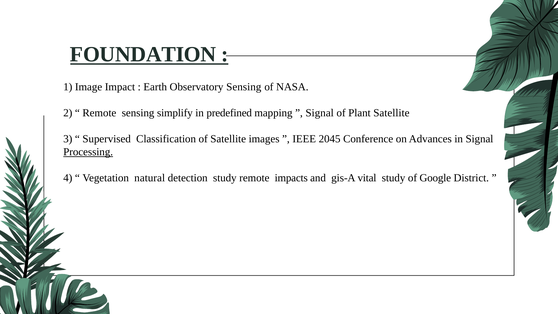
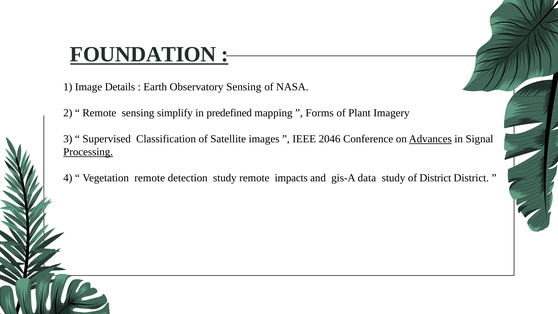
Impact: Impact -> Details (120, 87)
Signal: Signal -> Forms (320, 113)
Plant Satellite: Satellite -> Imagery (391, 113)
2045: 2045 -> 2046 (330, 139)
Advances underline: none -> present (430, 139)
Vegetation natural: natural -> remote (150, 178)
vital: vital -> data (367, 178)
of Google: Google -> District (435, 178)
